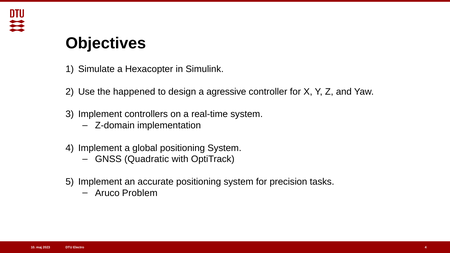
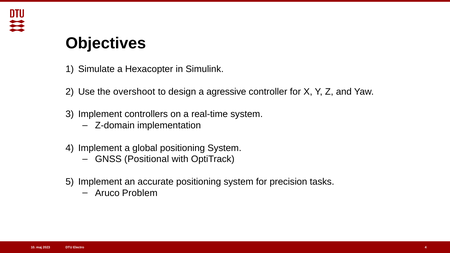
happened: happened -> overshoot (134, 92)
Quadratic: Quadratic -> Positional (147, 159)
